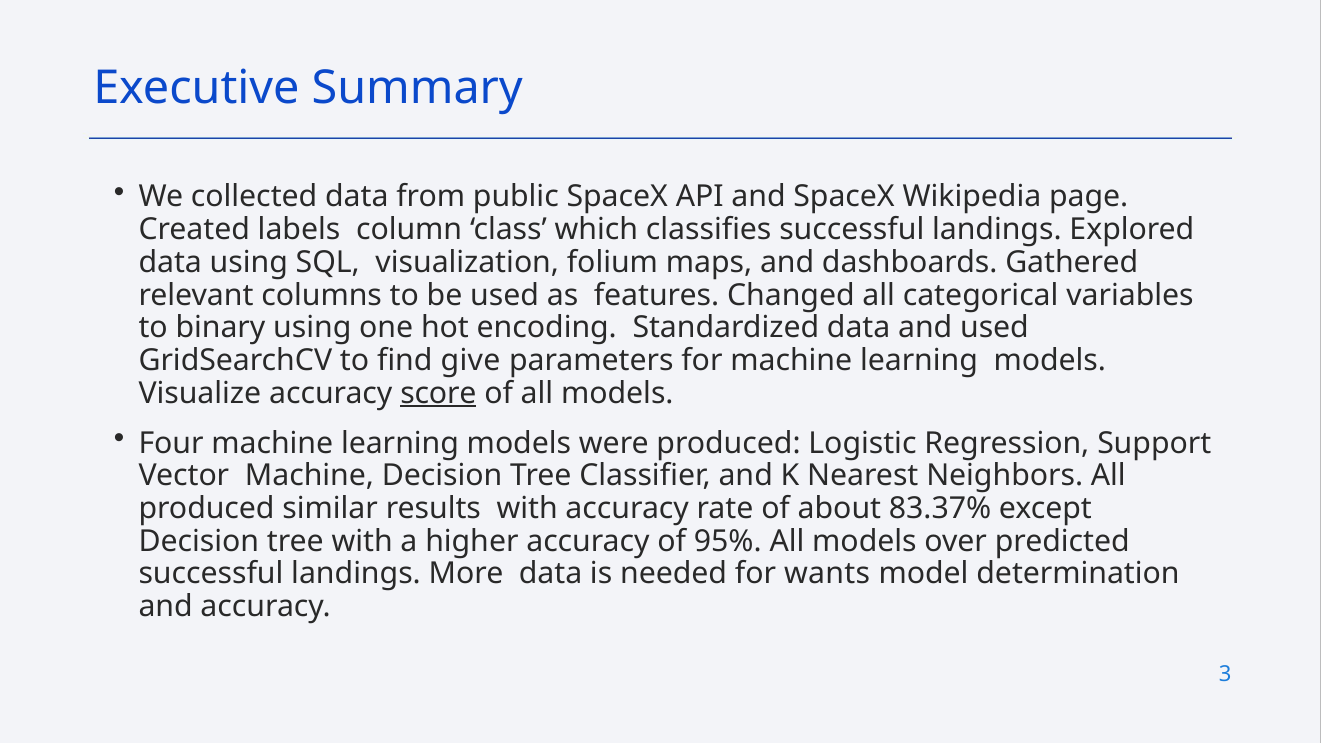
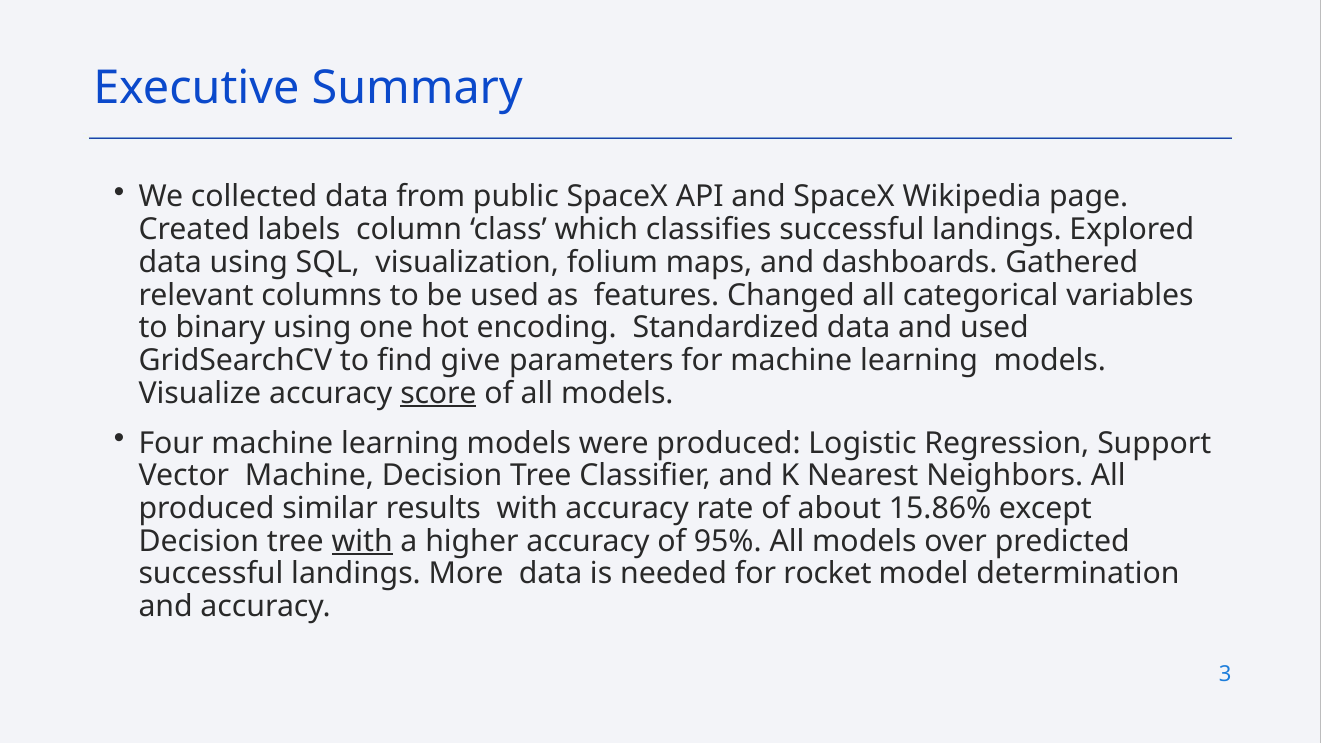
83.37%: 83.37% -> 15.86% (940, 508)
with underline: none -> present (362, 541)
wants: wants -> rocket (827, 574)
